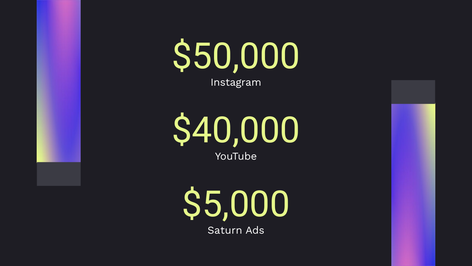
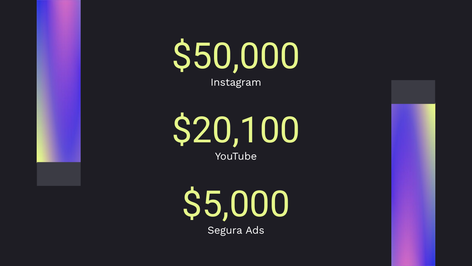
$40,000: $40,000 -> $20,100 (236, 130)
Saturn: Saturn -> Segura (225, 230)
